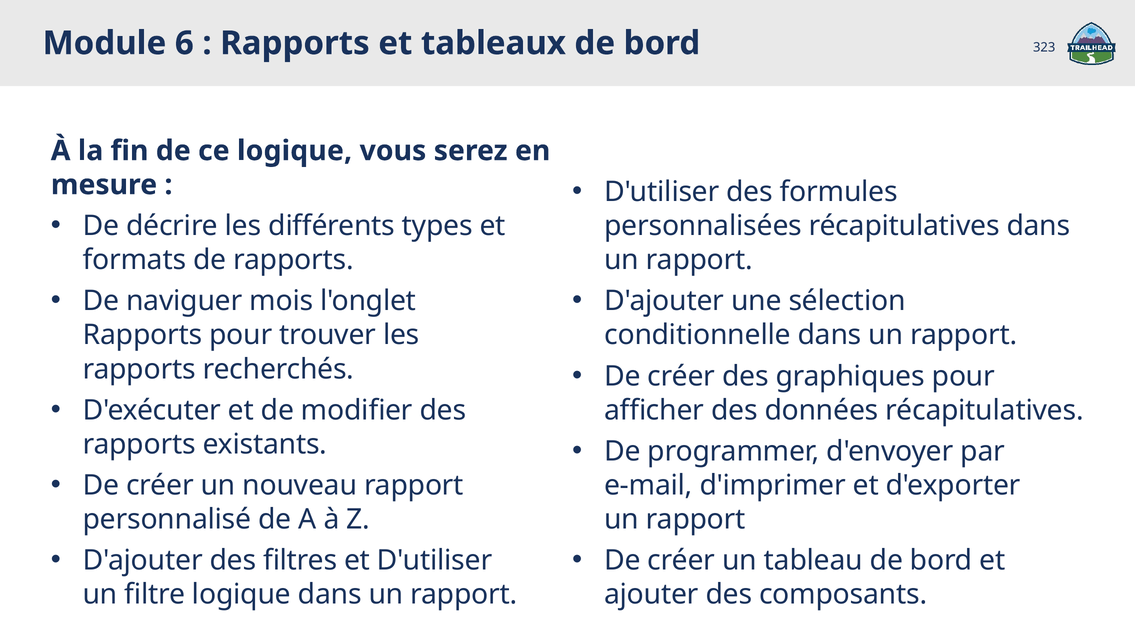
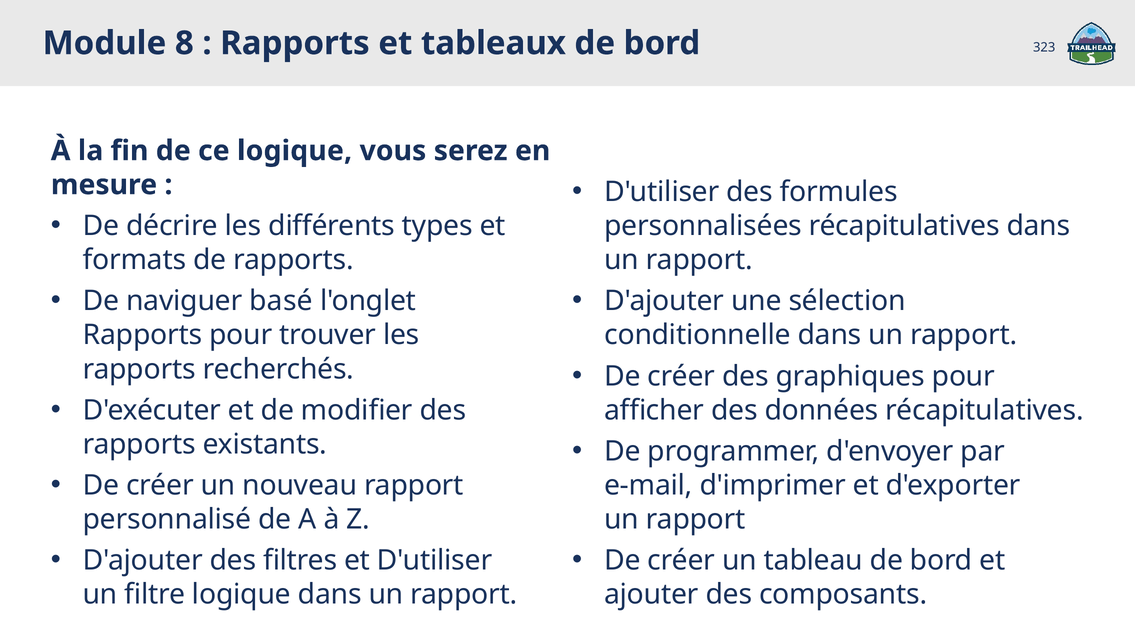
6: 6 -> 8 (184, 43)
mois: mois -> basé (281, 301)
